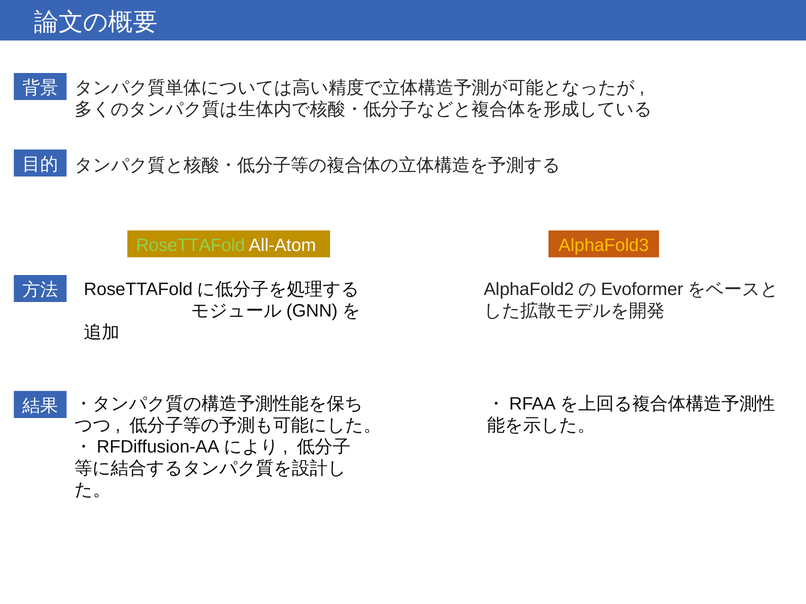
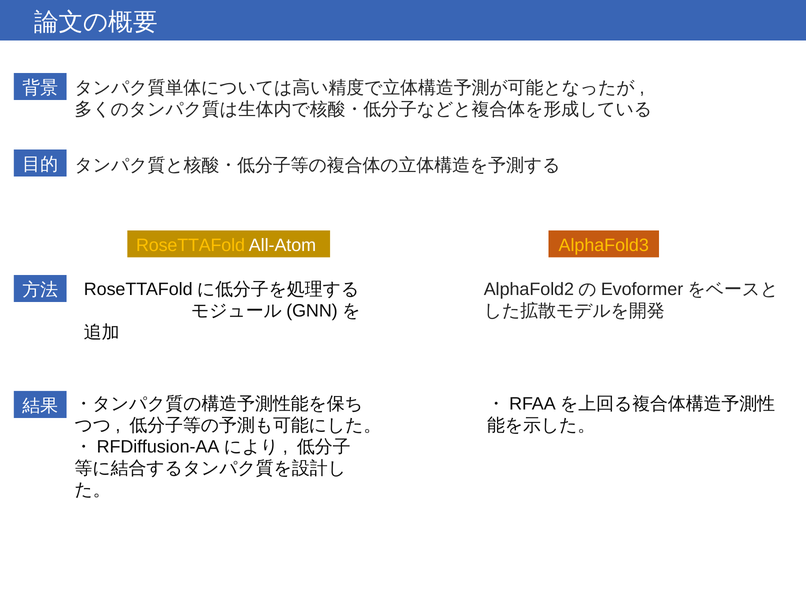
RoseTTAFold colour: light green -> yellow (191, 245)
